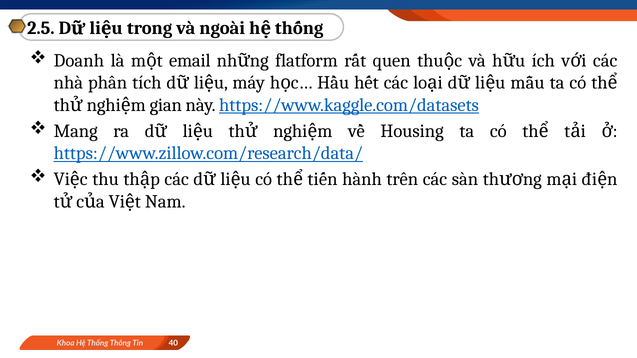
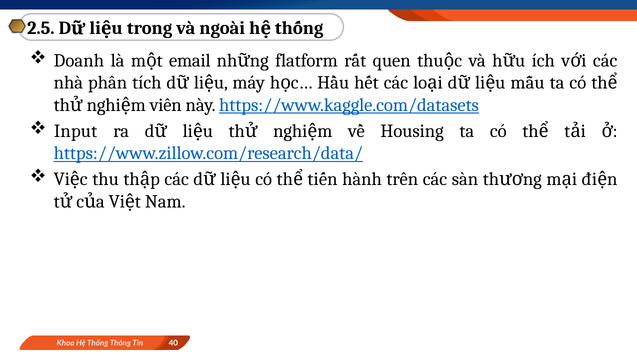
gian: gian -> viên (166, 105)
Mang: Mang -> Input (76, 131)
